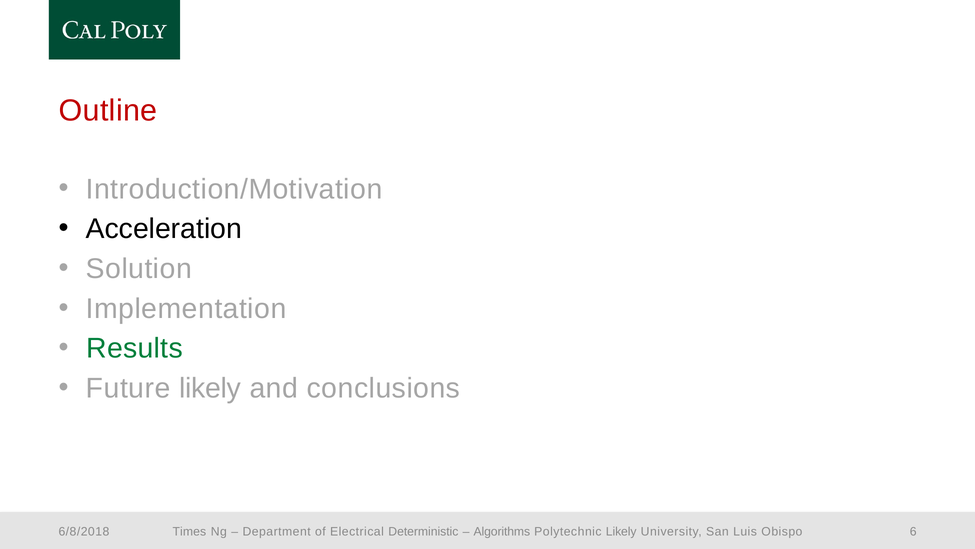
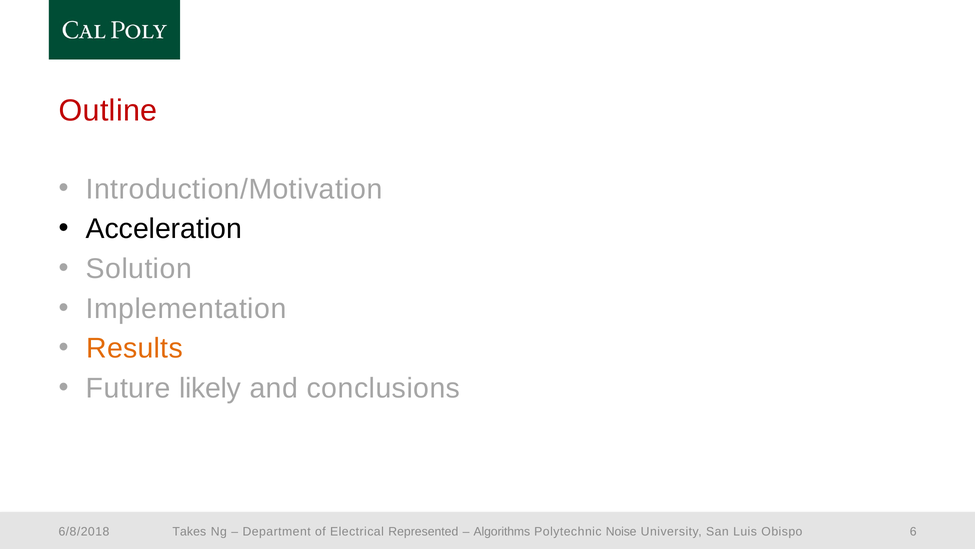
Results colour: green -> orange (135, 348)
Times: Times -> Takes (189, 531)
Deterministic: Deterministic -> Represented (423, 531)
Polytechnic Likely: Likely -> Noise (621, 531)
